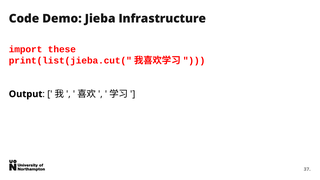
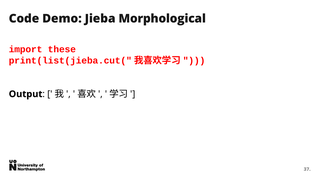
Infrastructure: Infrastructure -> Morphological (162, 19)
